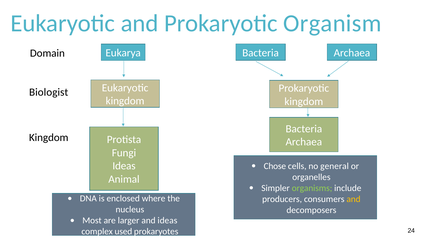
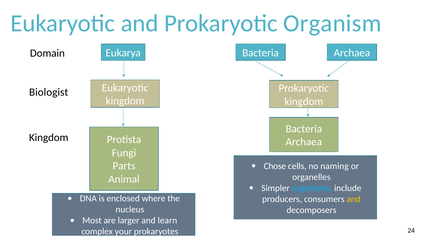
Ideas: Ideas -> Parts (124, 166)
general: general -> naming (335, 166)
organisms colour: light green -> light blue (312, 188)
and ideas: ideas -> learn (167, 221)
used: used -> your (123, 232)
